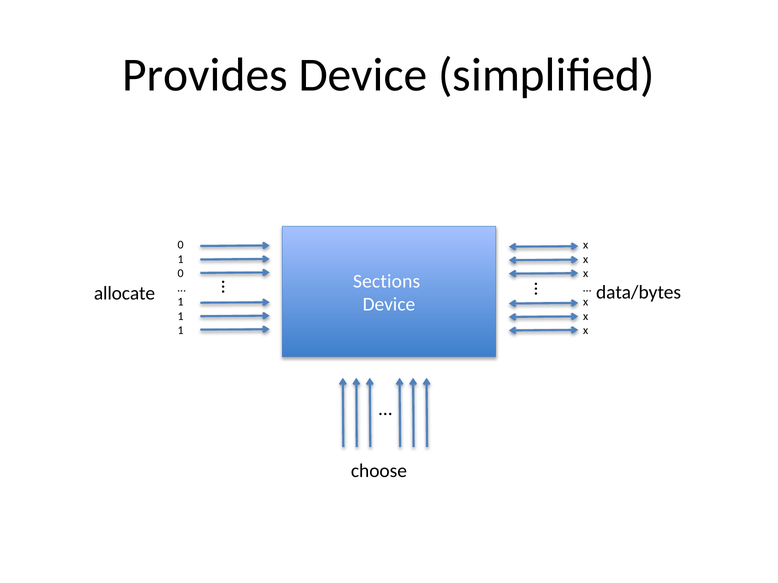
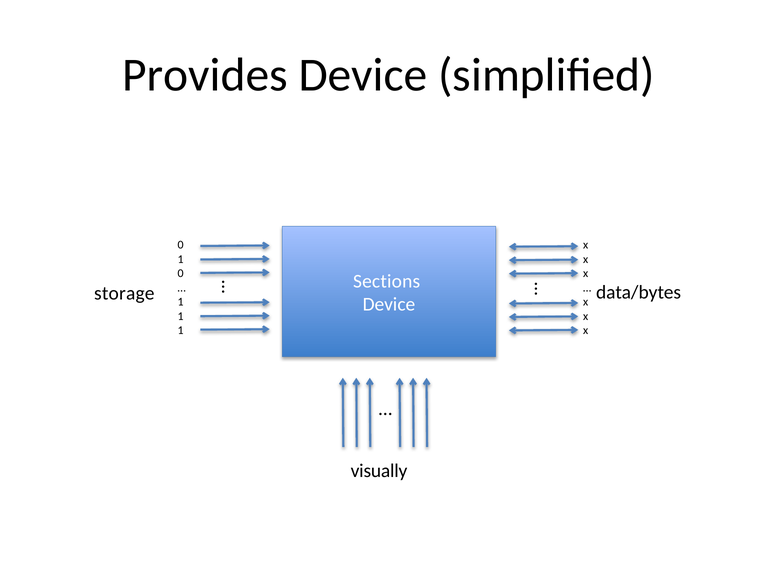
allocate: allocate -> storage (124, 293)
choose: choose -> visually (379, 471)
